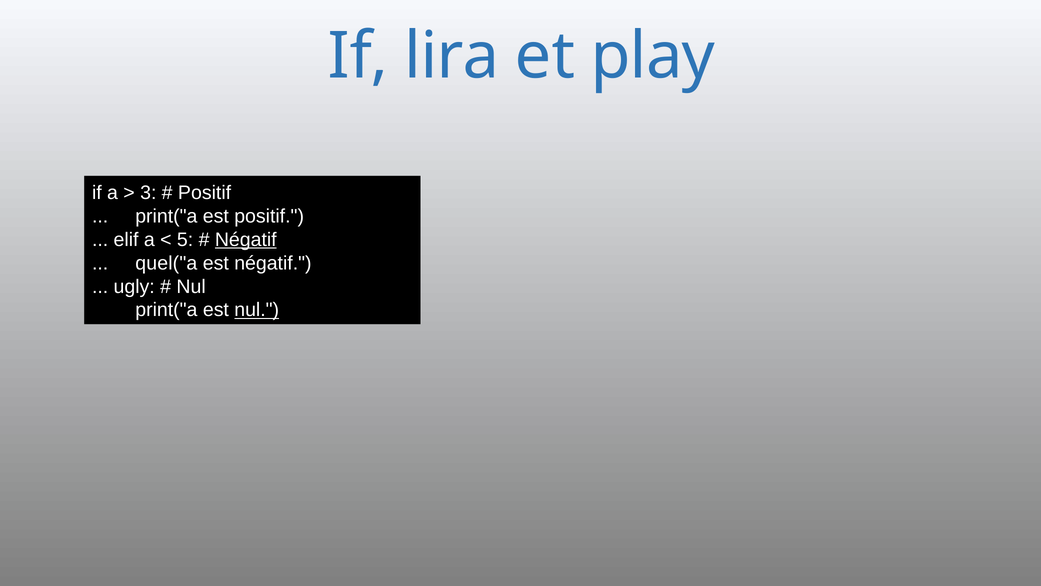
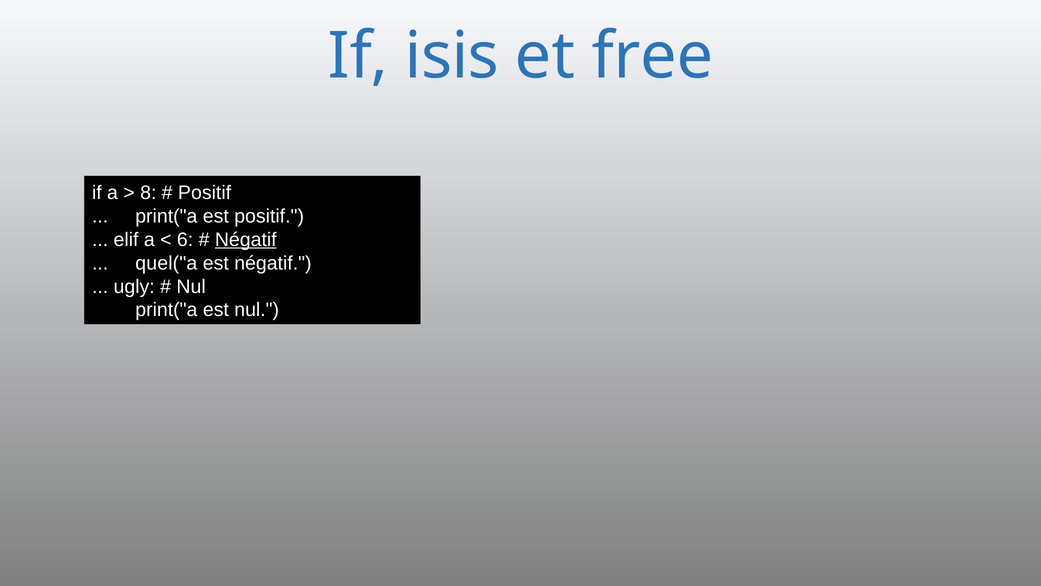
lira: lira -> isis (452, 56)
play: play -> free (653, 56)
3: 3 -> 8 (148, 193)
5: 5 -> 6 (185, 239)
nul underline: present -> none (257, 310)
